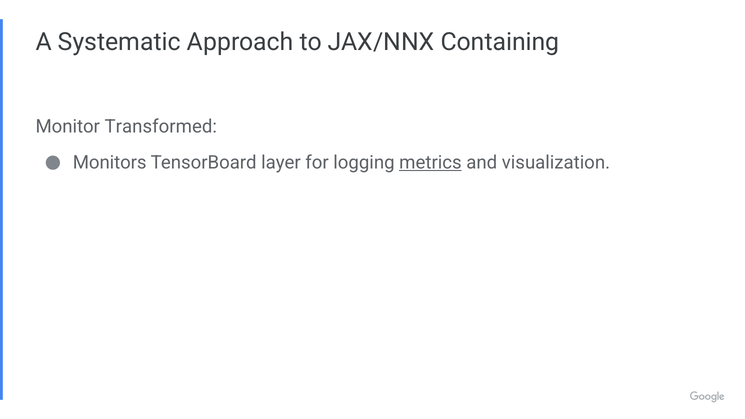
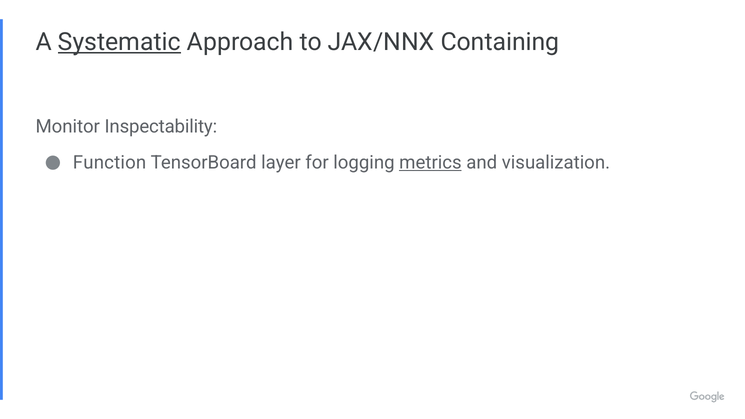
Systematic underline: none -> present (119, 42)
Transformed: Transformed -> Inspectability (161, 127)
Monitors: Monitors -> Function (110, 163)
